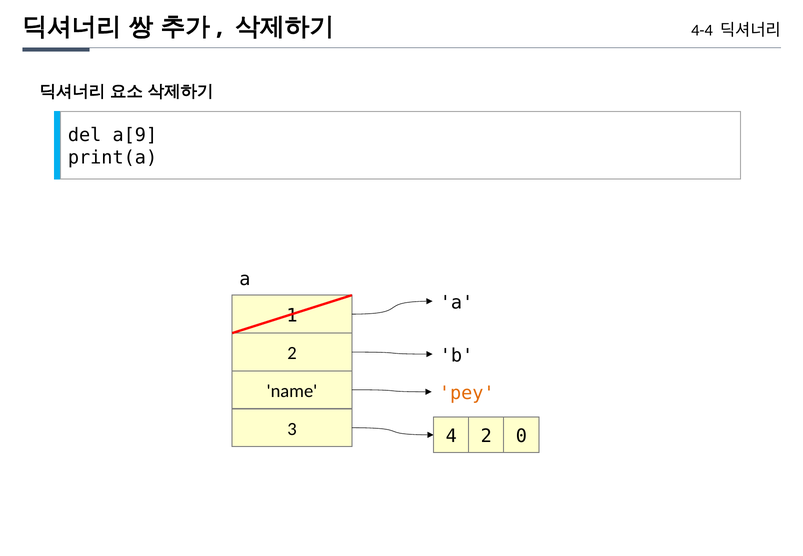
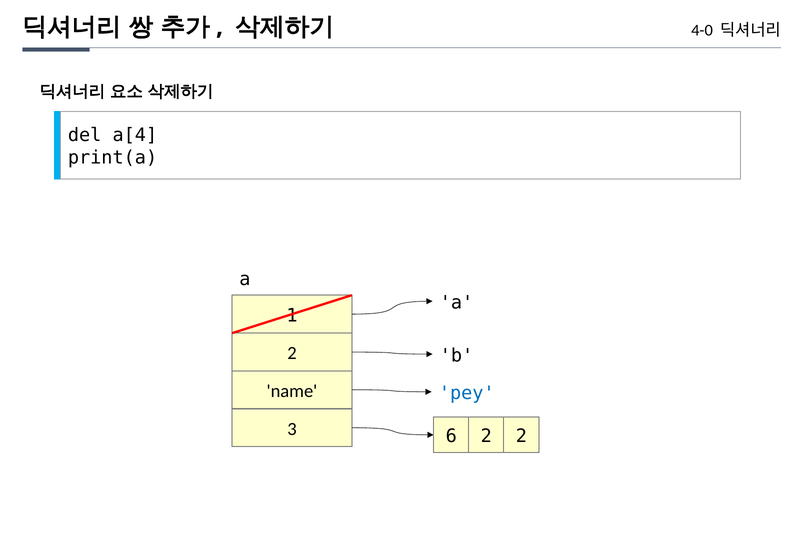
4-4: 4-4 -> 4-0 (702, 30)
a[9: a[9 -> a[4 (135, 135)
pey colour: orange -> blue (467, 393)
4: 4 -> 6 (451, 436)
2 0: 0 -> 2 (521, 436)
